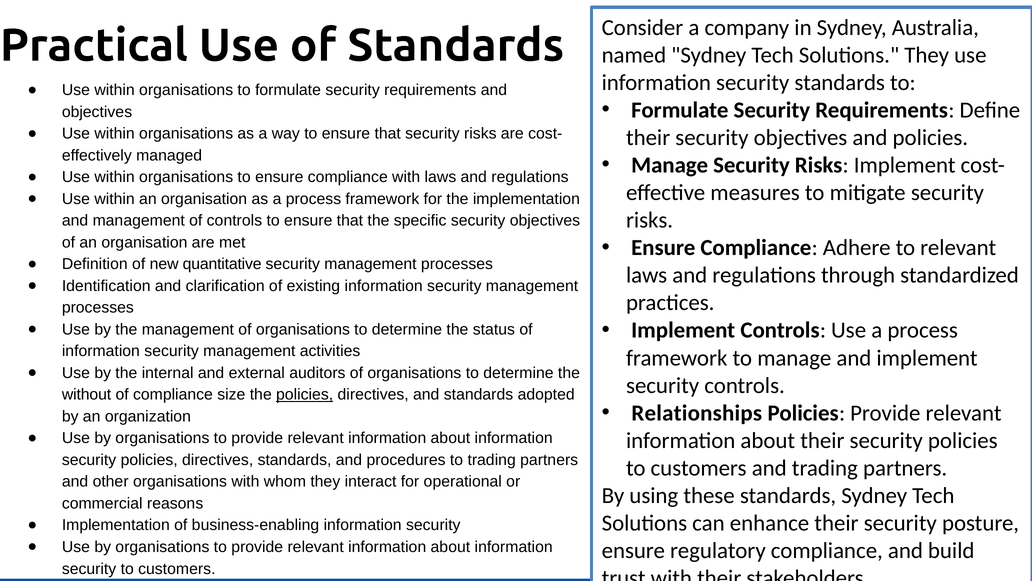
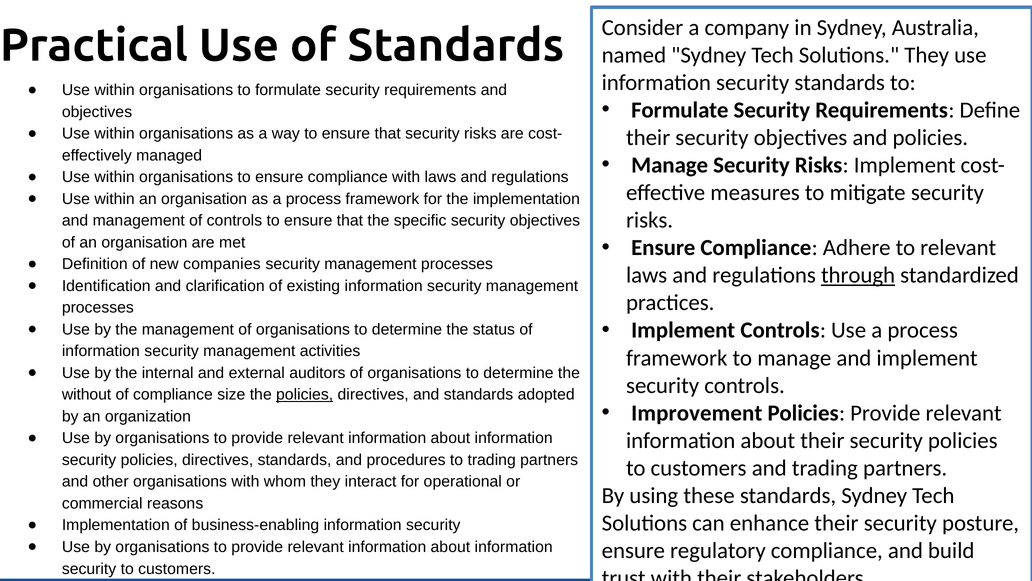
quantitative: quantitative -> companies (222, 264)
through underline: none -> present (858, 275)
Relationships: Relationships -> Improvement (697, 413)
